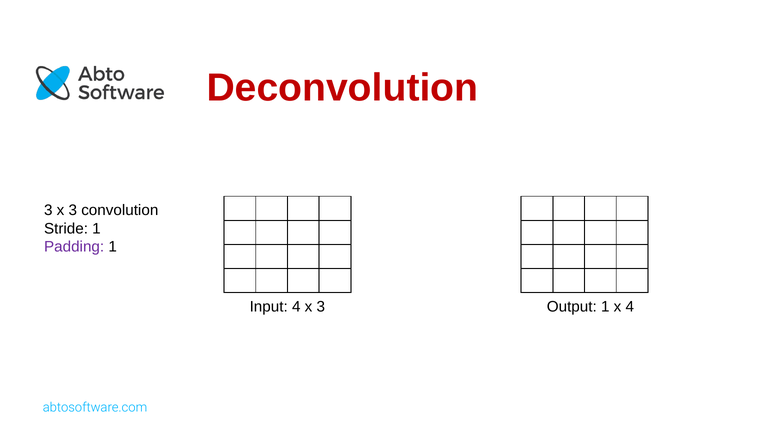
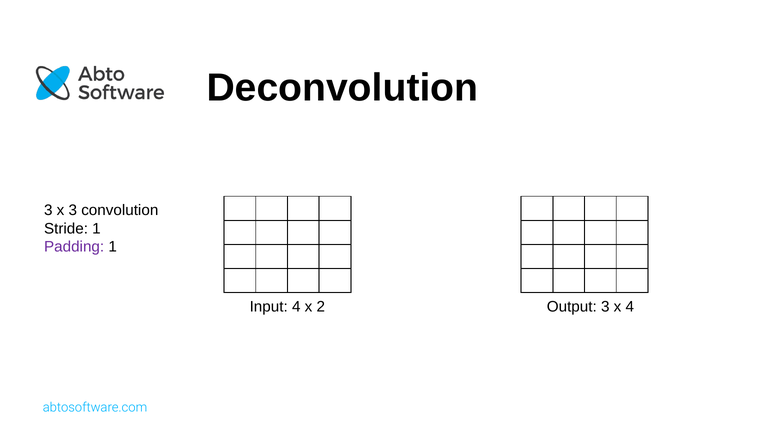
Deconvolution colour: red -> black (342, 88)
4 x 3: 3 -> 2 (321, 307)
Output 1: 1 -> 3 (605, 307)
